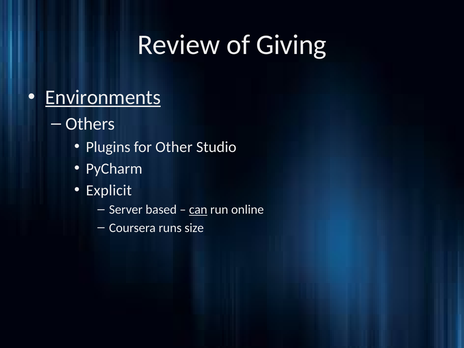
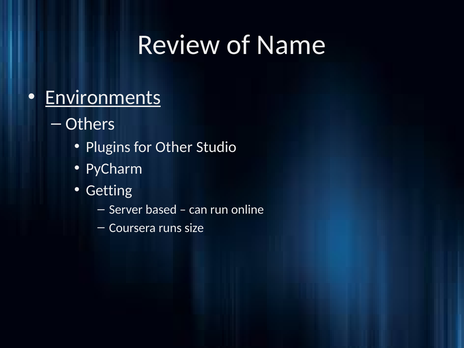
Giving: Giving -> Name (291, 45)
Explicit: Explicit -> Getting (109, 190)
can underline: present -> none (198, 210)
